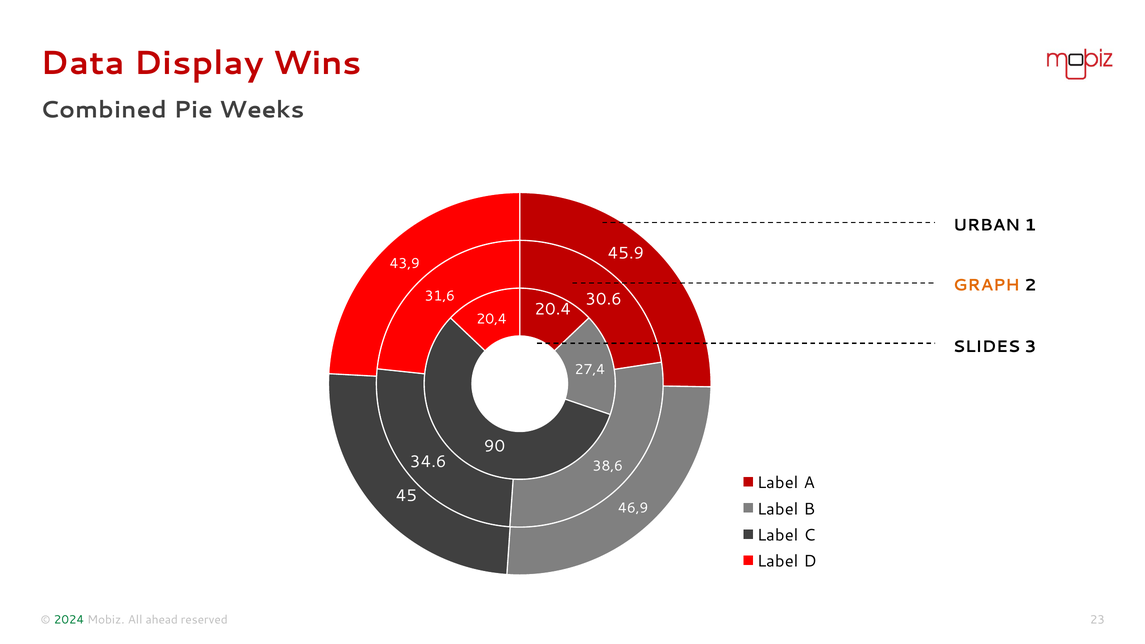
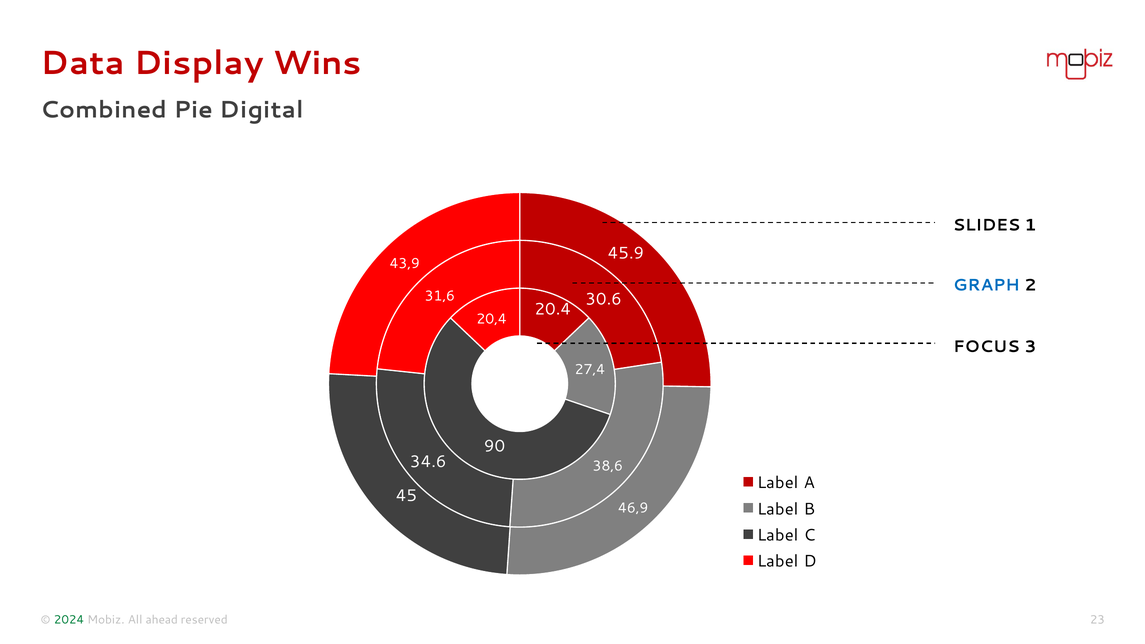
Weeks: Weeks -> Digital (262, 110)
URBAN: URBAN -> SLIDES (987, 225)
GRAPH colour: orange -> blue (986, 285)
SLIDES: SLIDES -> FOCUS (986, 347)
